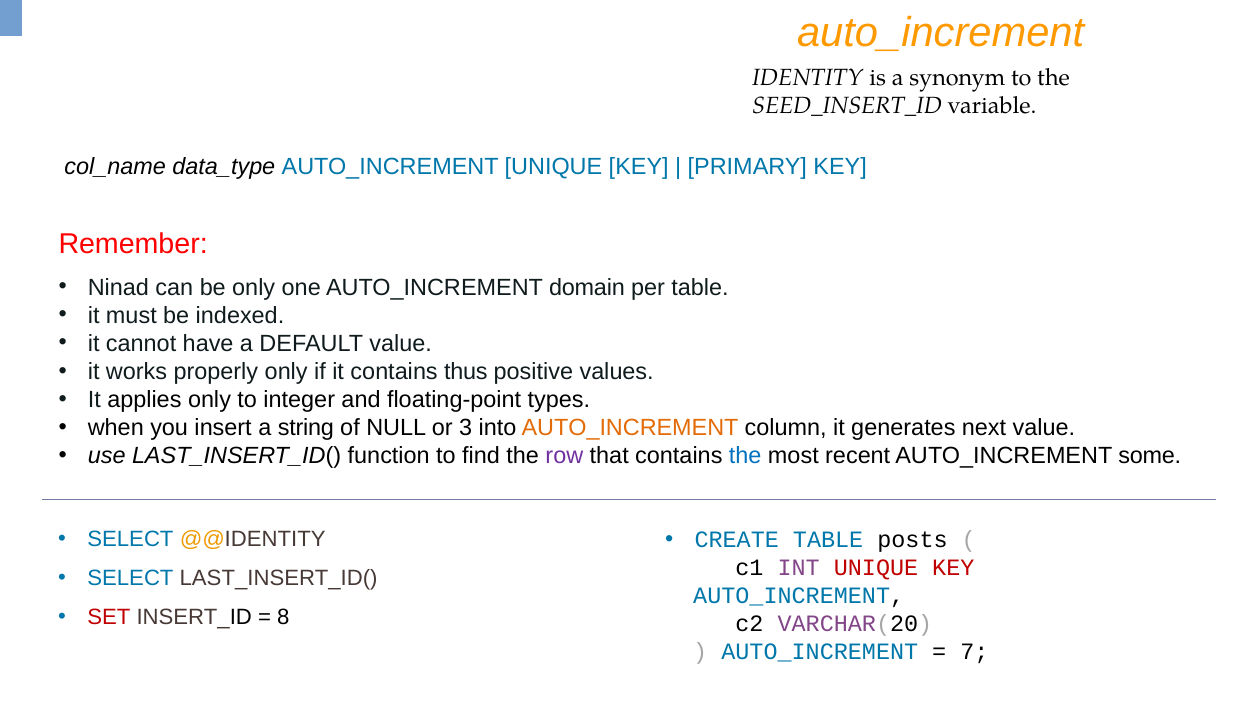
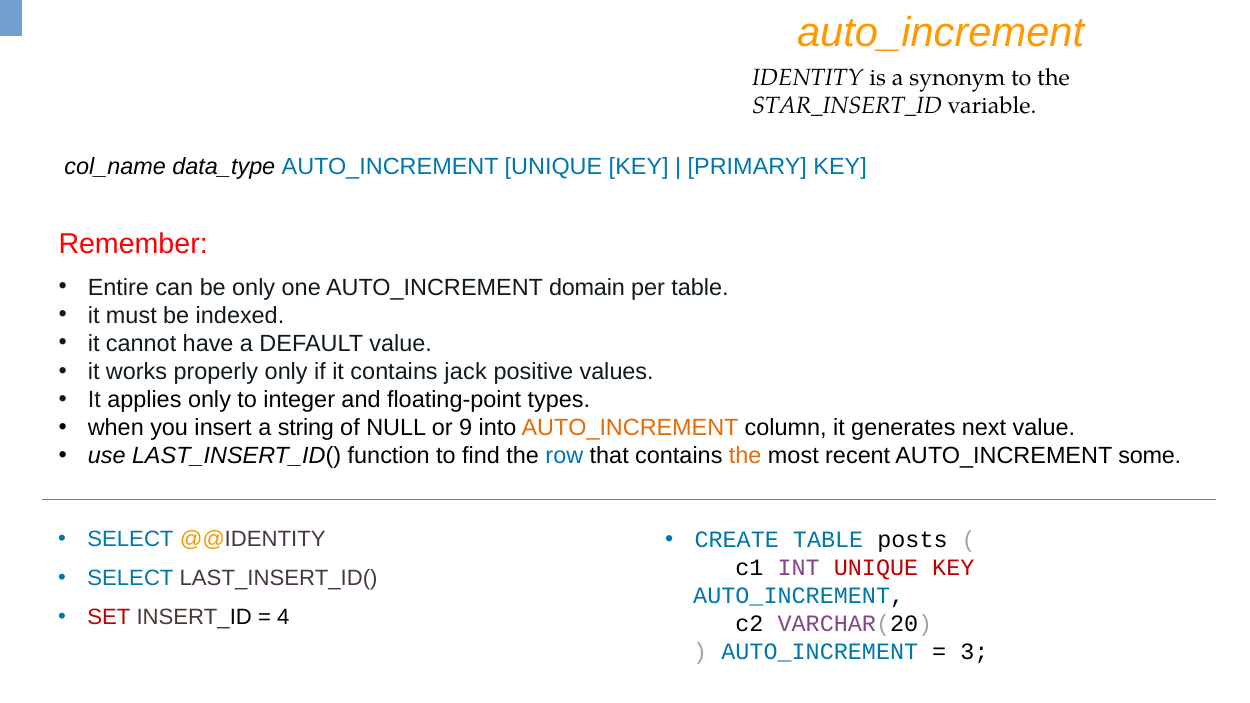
SEED_INSERT_ID: SEED_INSERT_ID -> STAR_INSERT_ID (847, 106)
Ninad: Ninad -> Entire (118, 287)
thus: thus -> jack (466, 372)
3: 3 -> 9 (466, 428)
row colour: purple -> blue (564, 456)
the colour: blue -> orange (745, 456)
8: 8 -> 4 (283, 617)
7: 7 -> 3 (974, 652)
